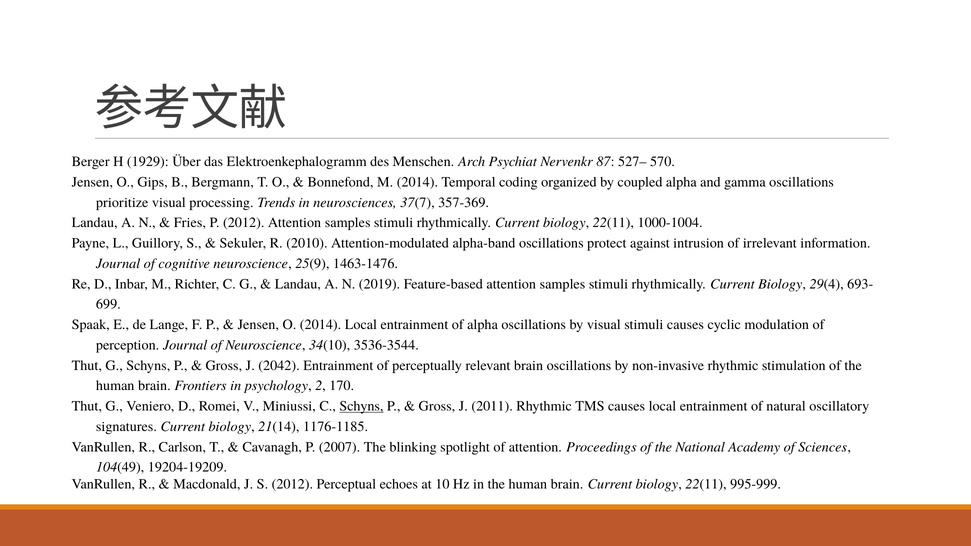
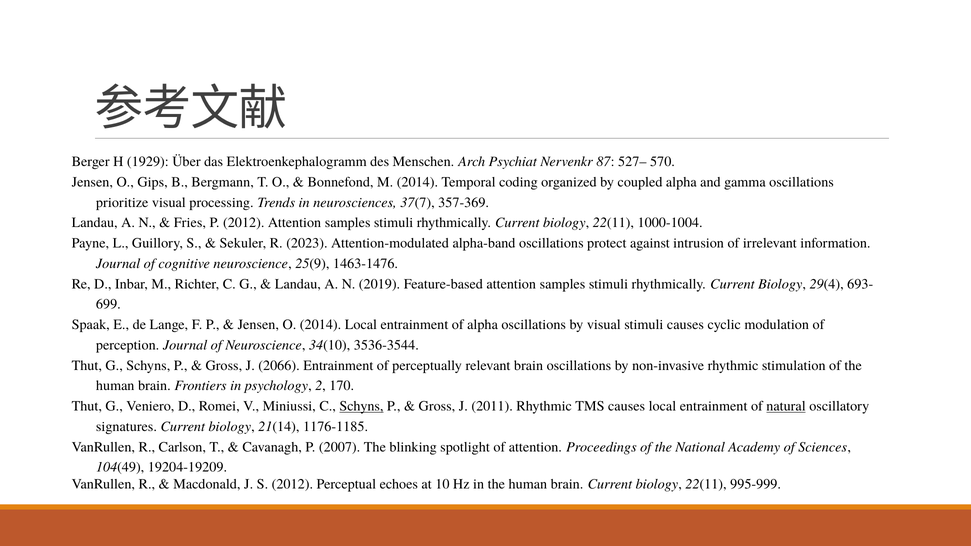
2010: 2010 -> 2023 (307, 243)
2042: 2042 -> 2066 (279, 366)
natural underline: none -> present (786, 406)
